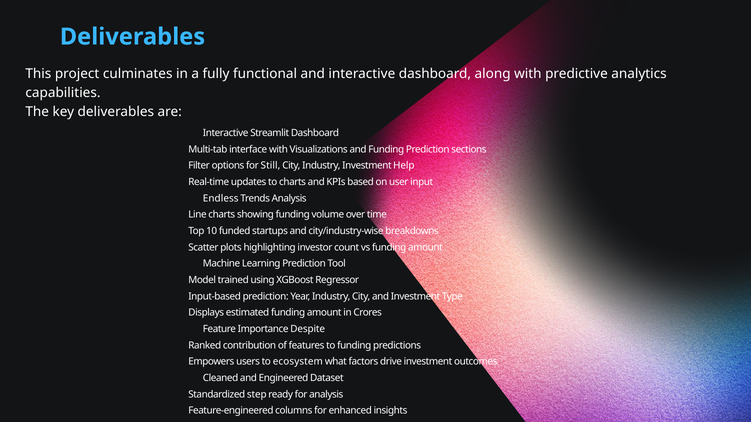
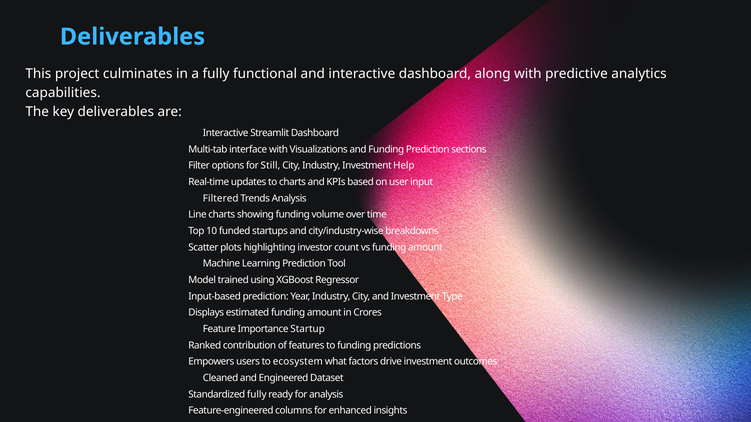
Endless: Endless -> Filtered (221, 199)
Despite: Despite -> Startup (308, 329)
Standardized step: step -> fully (257, 395)
